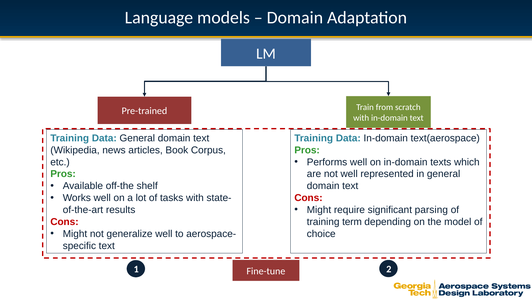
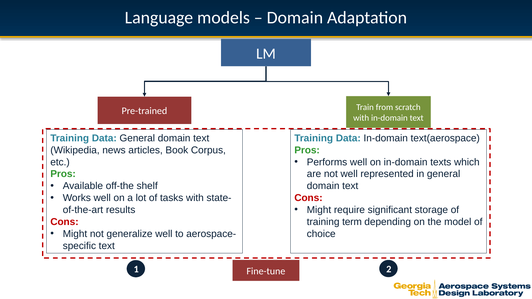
parsing: parsing -> storage (431, 210)
